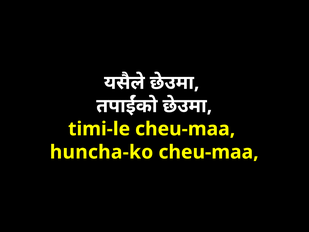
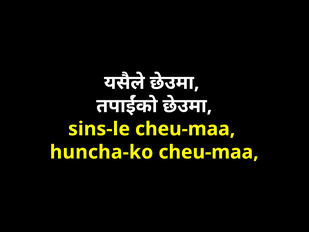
timi-le: timi-le -> sins-le (99, 129)
